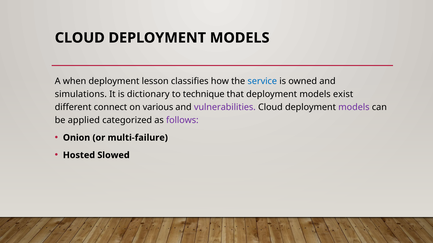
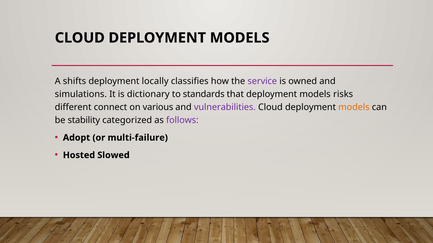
when: when -> shifts (75, 81)
lesson: lesson -> locally (155, 81)
service colour: blue -> purple (262, 81)
technique: technique -> standards (204, 94)
exist: exist -> risks (343, 94)
models colour: purple -> orange (354, 107)
applied: applied -> stability (84, 120)
Onion: Onion -> Adopt (77, 138)
